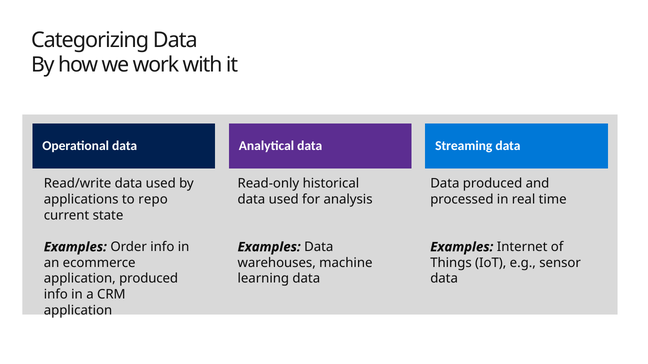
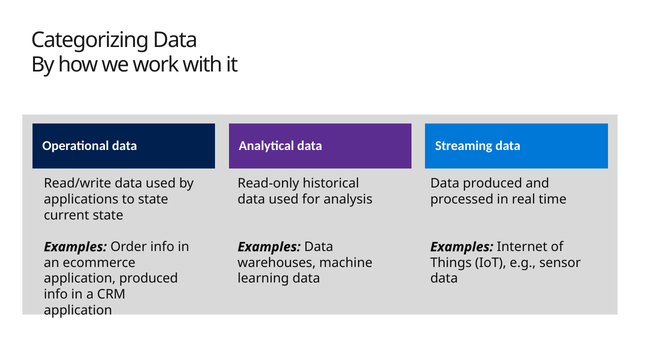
to repo: repo -> state (153, 200)
